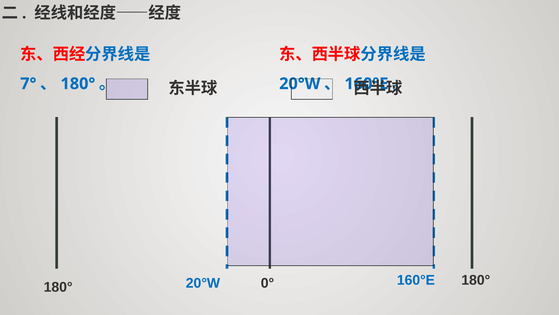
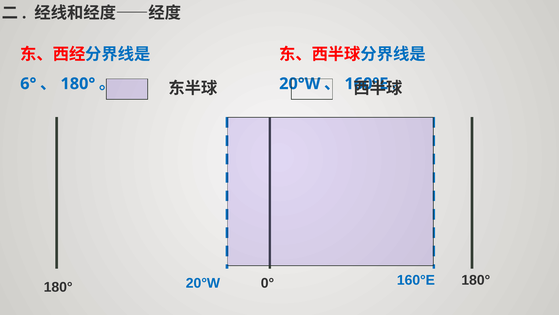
7°: 7° -> 6° (28, 84)
